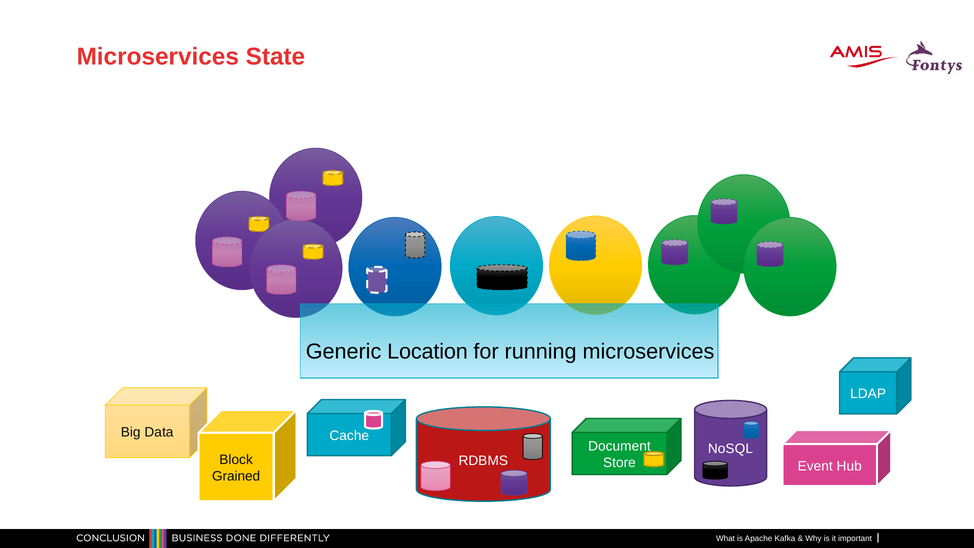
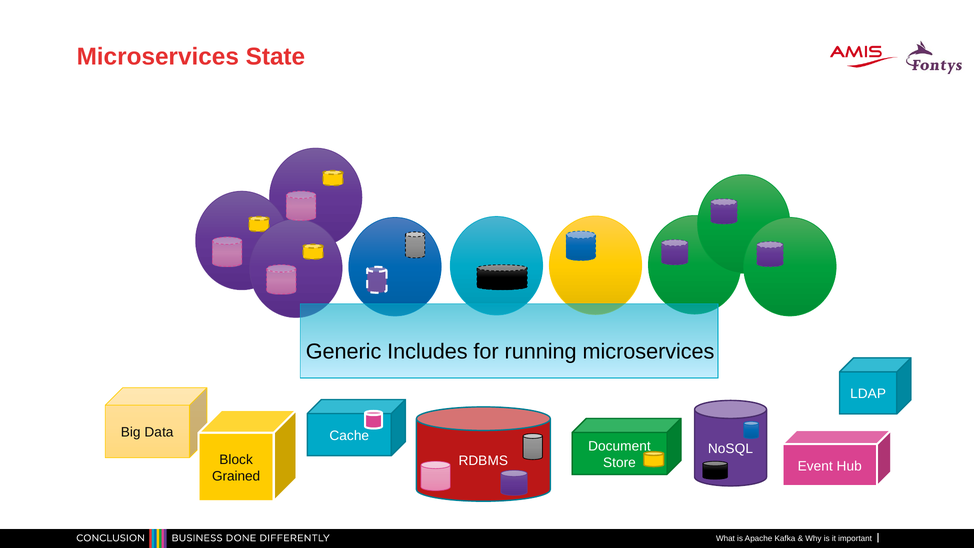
Location: Location -> Includes (427, 351)
